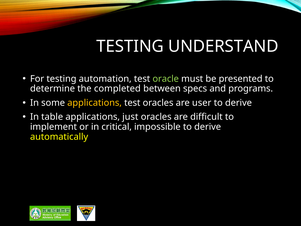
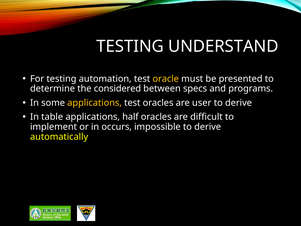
oracle colour: light green -> yellow (166, 79)
completed: completed -> considered (117, 89)
just: just -> half (130, 117)
critical: critical -> occurs (117, 127)
